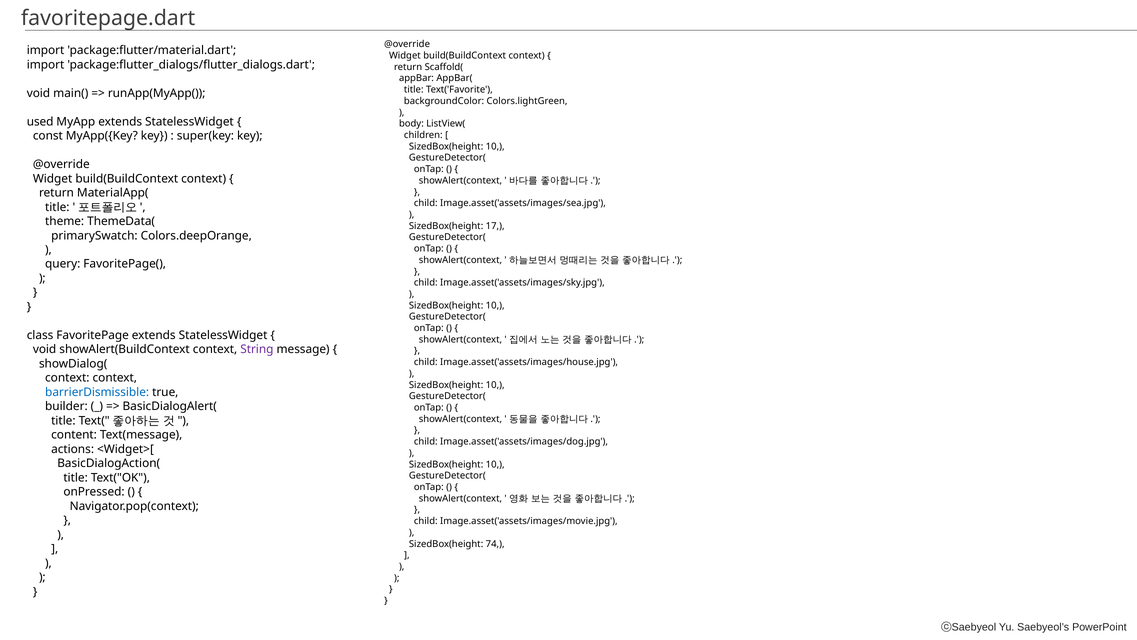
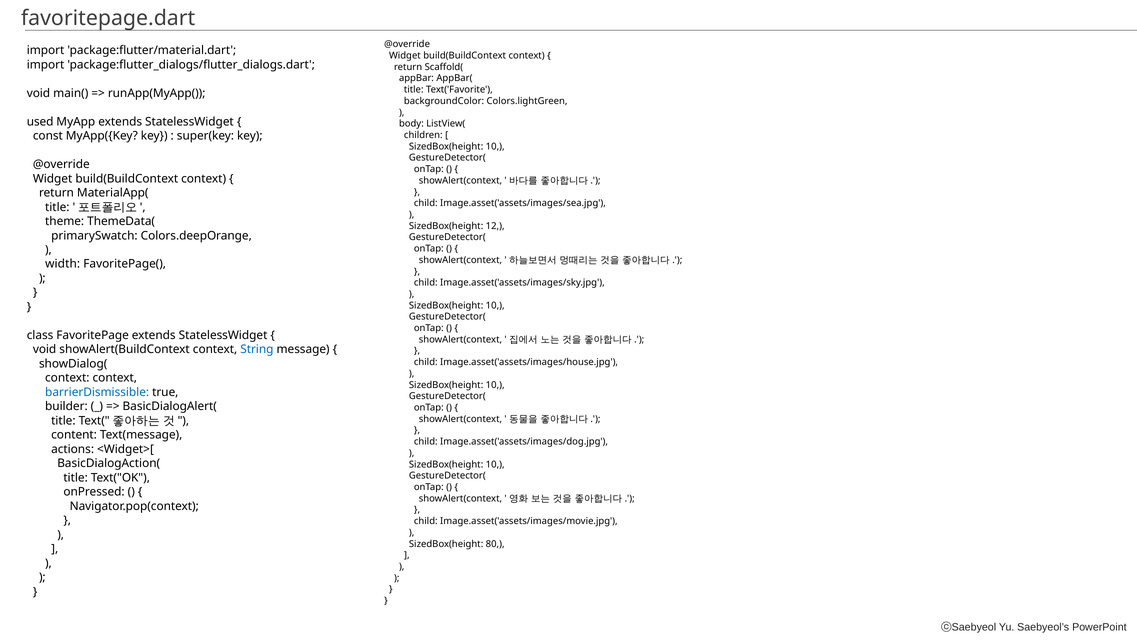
17: 17 -> 12 (495, 226)
query: query -> width (63, 264)
String colour: purple -> blue (257, 349)
74: 74 -> 80 (495, 544)
